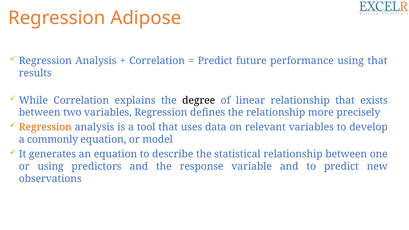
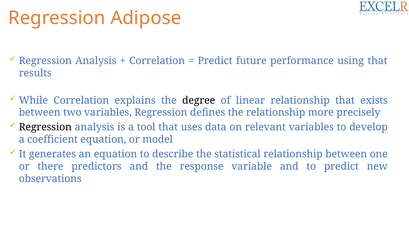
Regression colour: orange -> black (45, 127)
commonly: commonly -> coefficient (53, 140)
or using: using -> there (50, 166)
